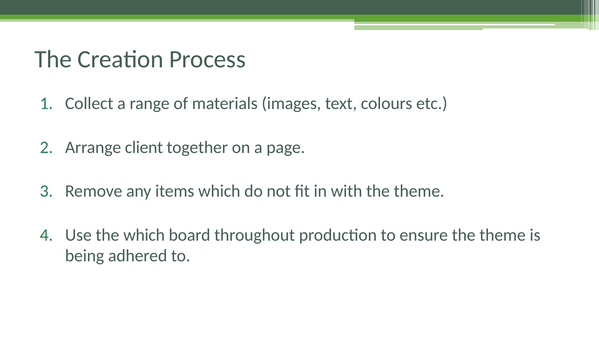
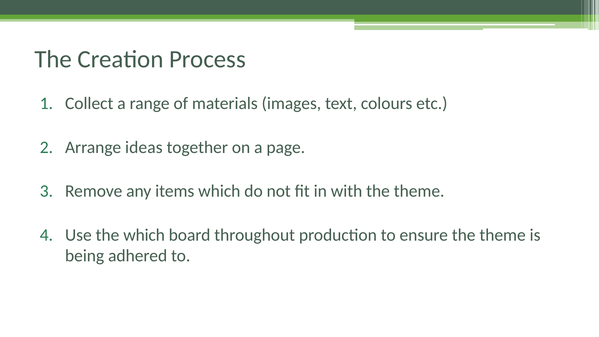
client: client -> ideas (144, 147)
